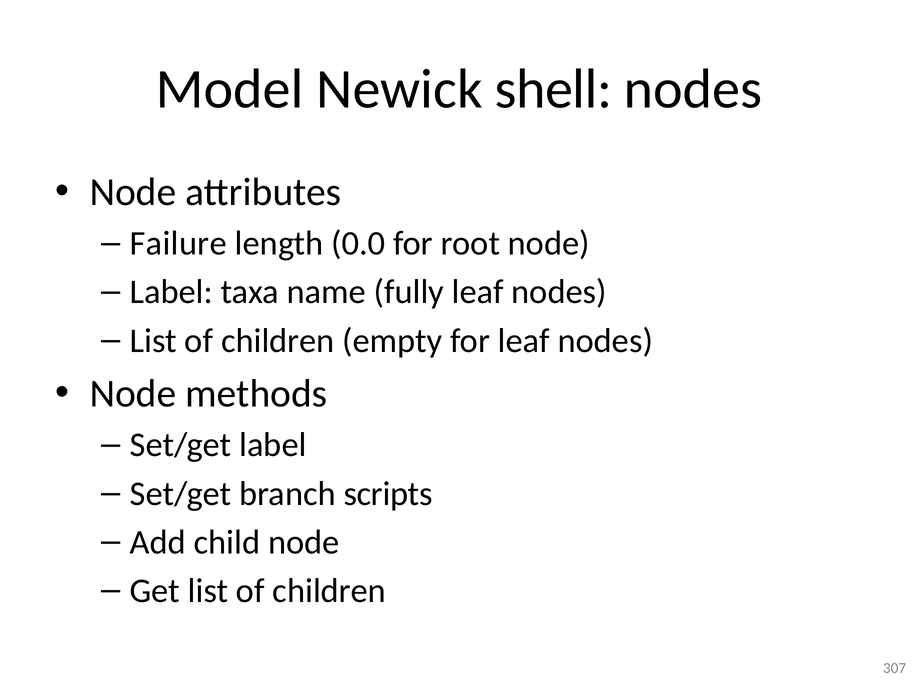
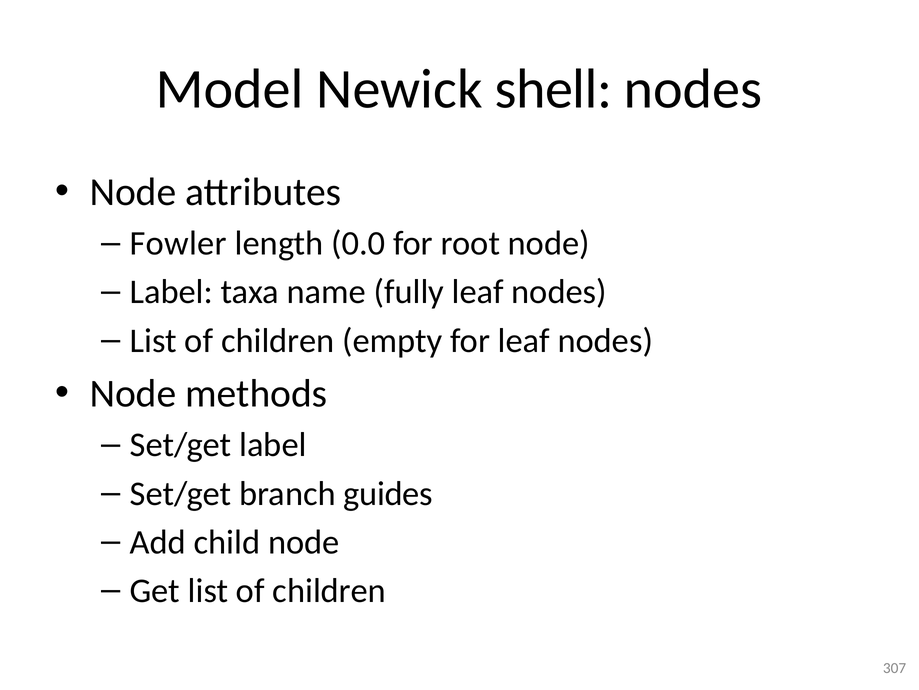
Failure: Failure -> Fowler (178, 243)
scripts: scripts -> guides (388, 493)
